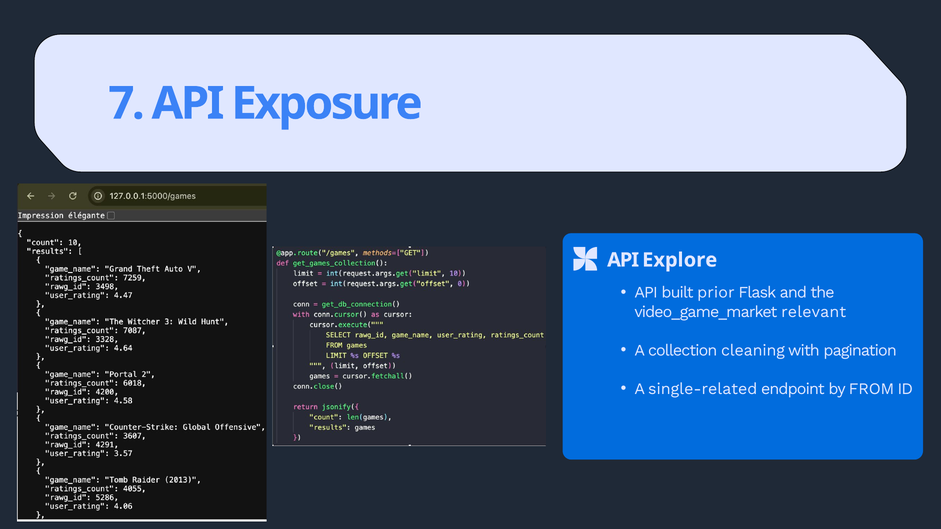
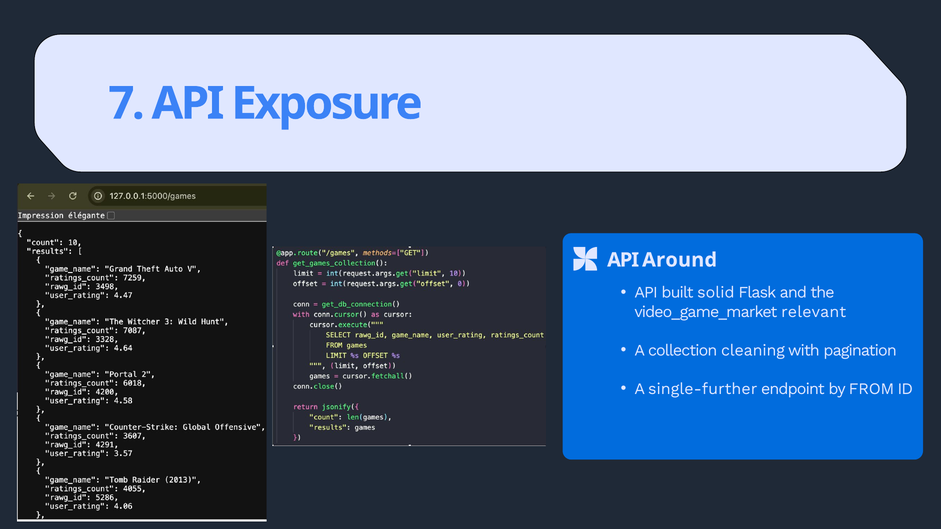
Explore: Explore -> Around (680, 260)
prior: prior -> solid (716, 293)
single-related: single-related -> single-further (703, 389)
